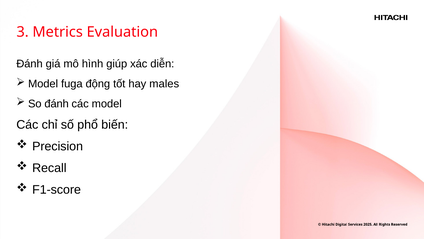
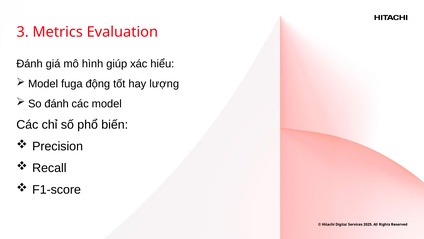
diễn: diễn -> hiểu (162, 64)
males: males -> lượng (164, 84)
